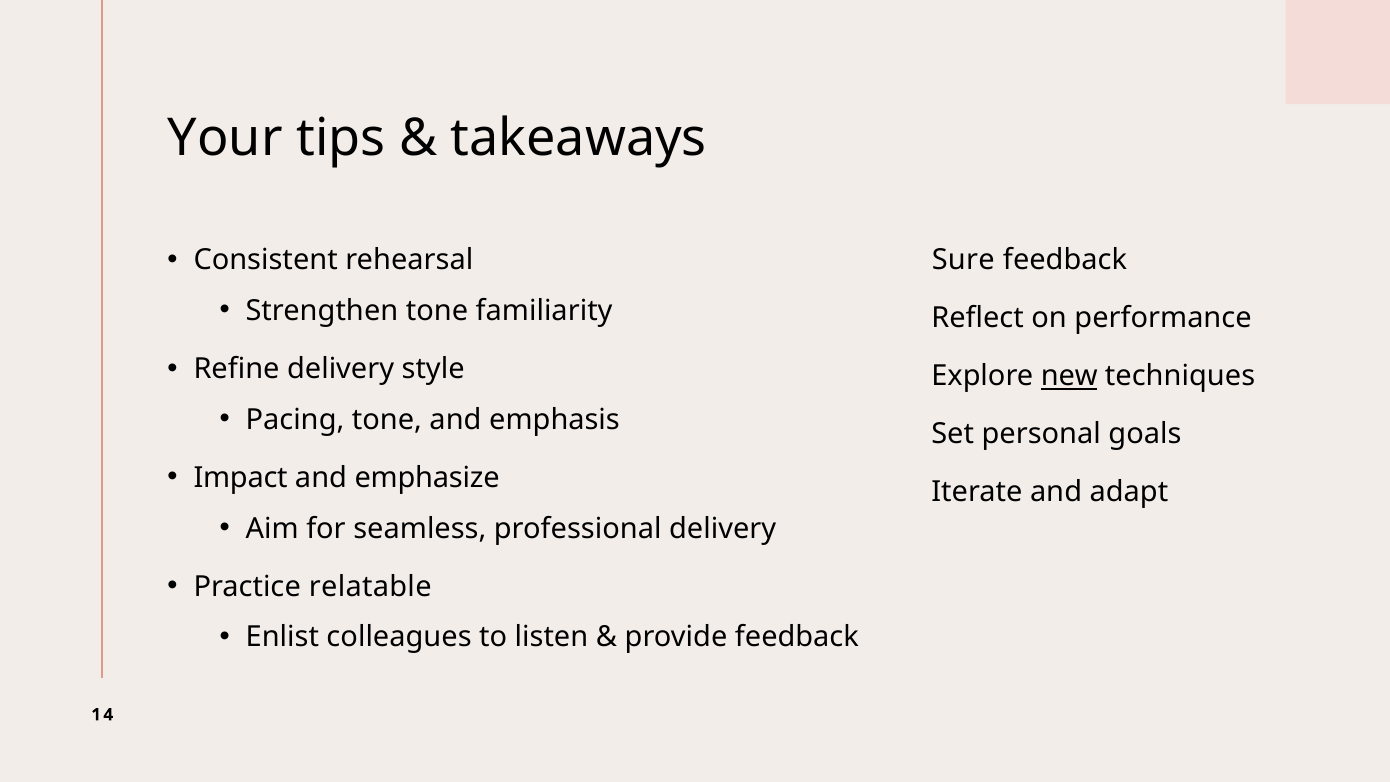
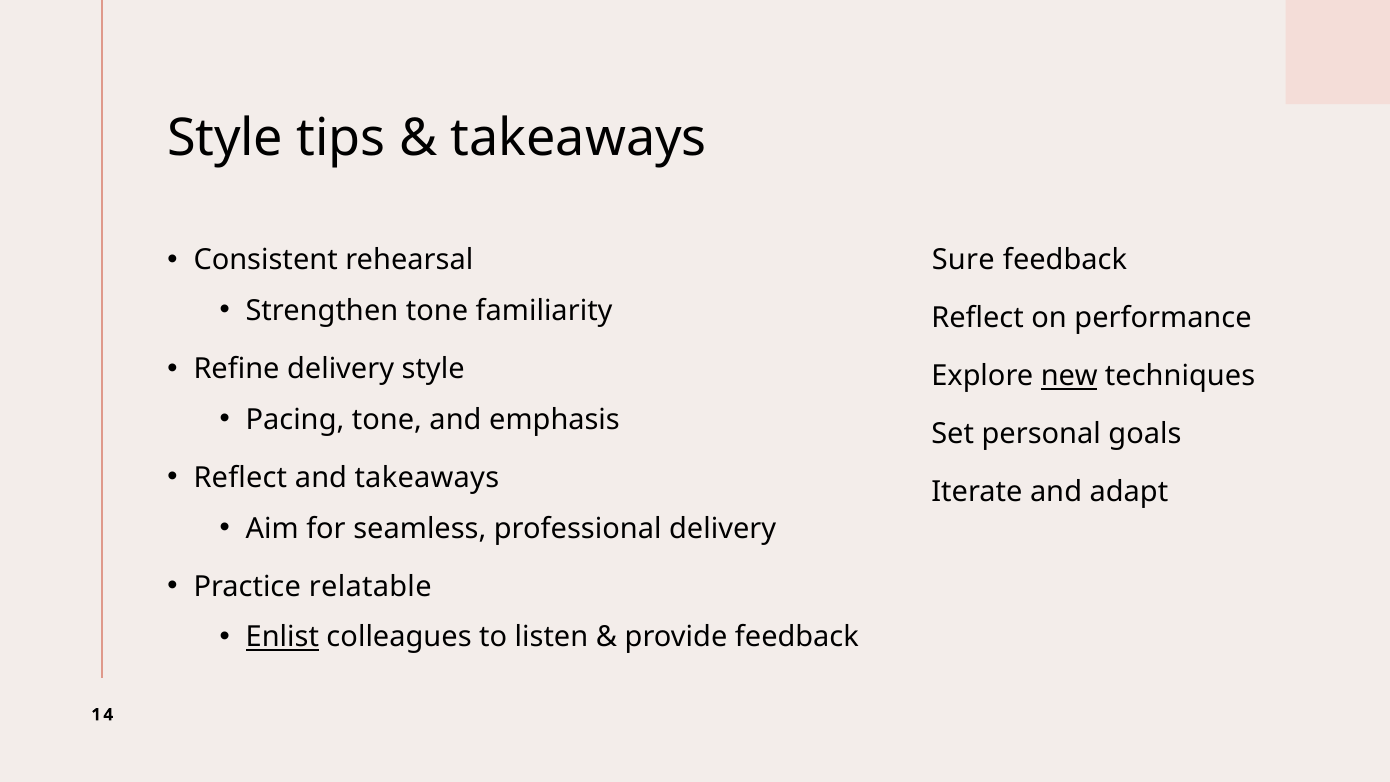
Your: Your -> Style (225, 138)
Impact: Impact -> Reflect (240, 478)
and emphasize: emphasize -> takeaways (427, 478)
Enlist underline: none -> present (282, 637)
